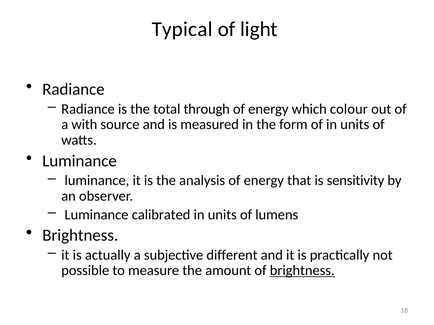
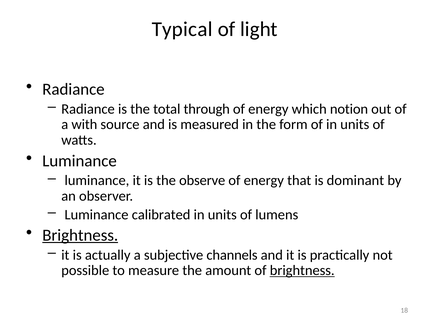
colour: colour -> notion (349, 109)
analysis: analysis -> observe (202, 181)
sensitivity: sensitivity -> dominant (355, 181)
Brightness underline: none -> present (80, 236)
different: different -> channels (232, 255)
